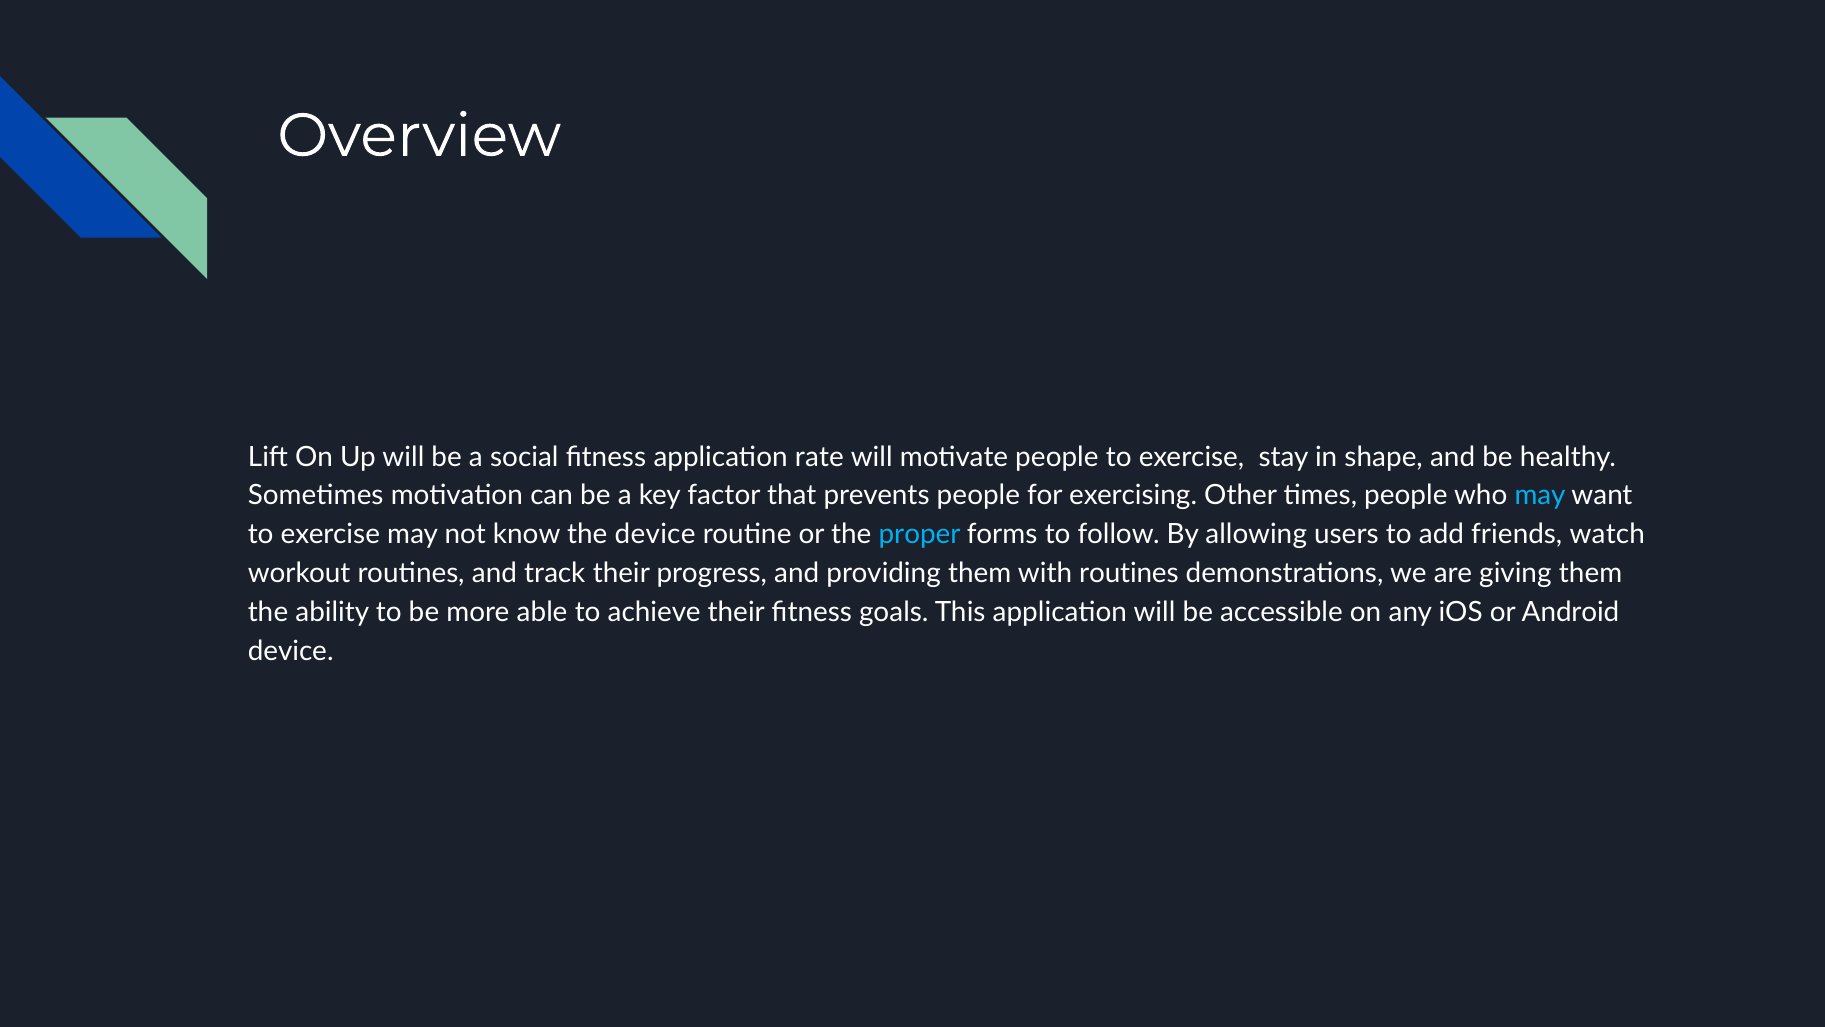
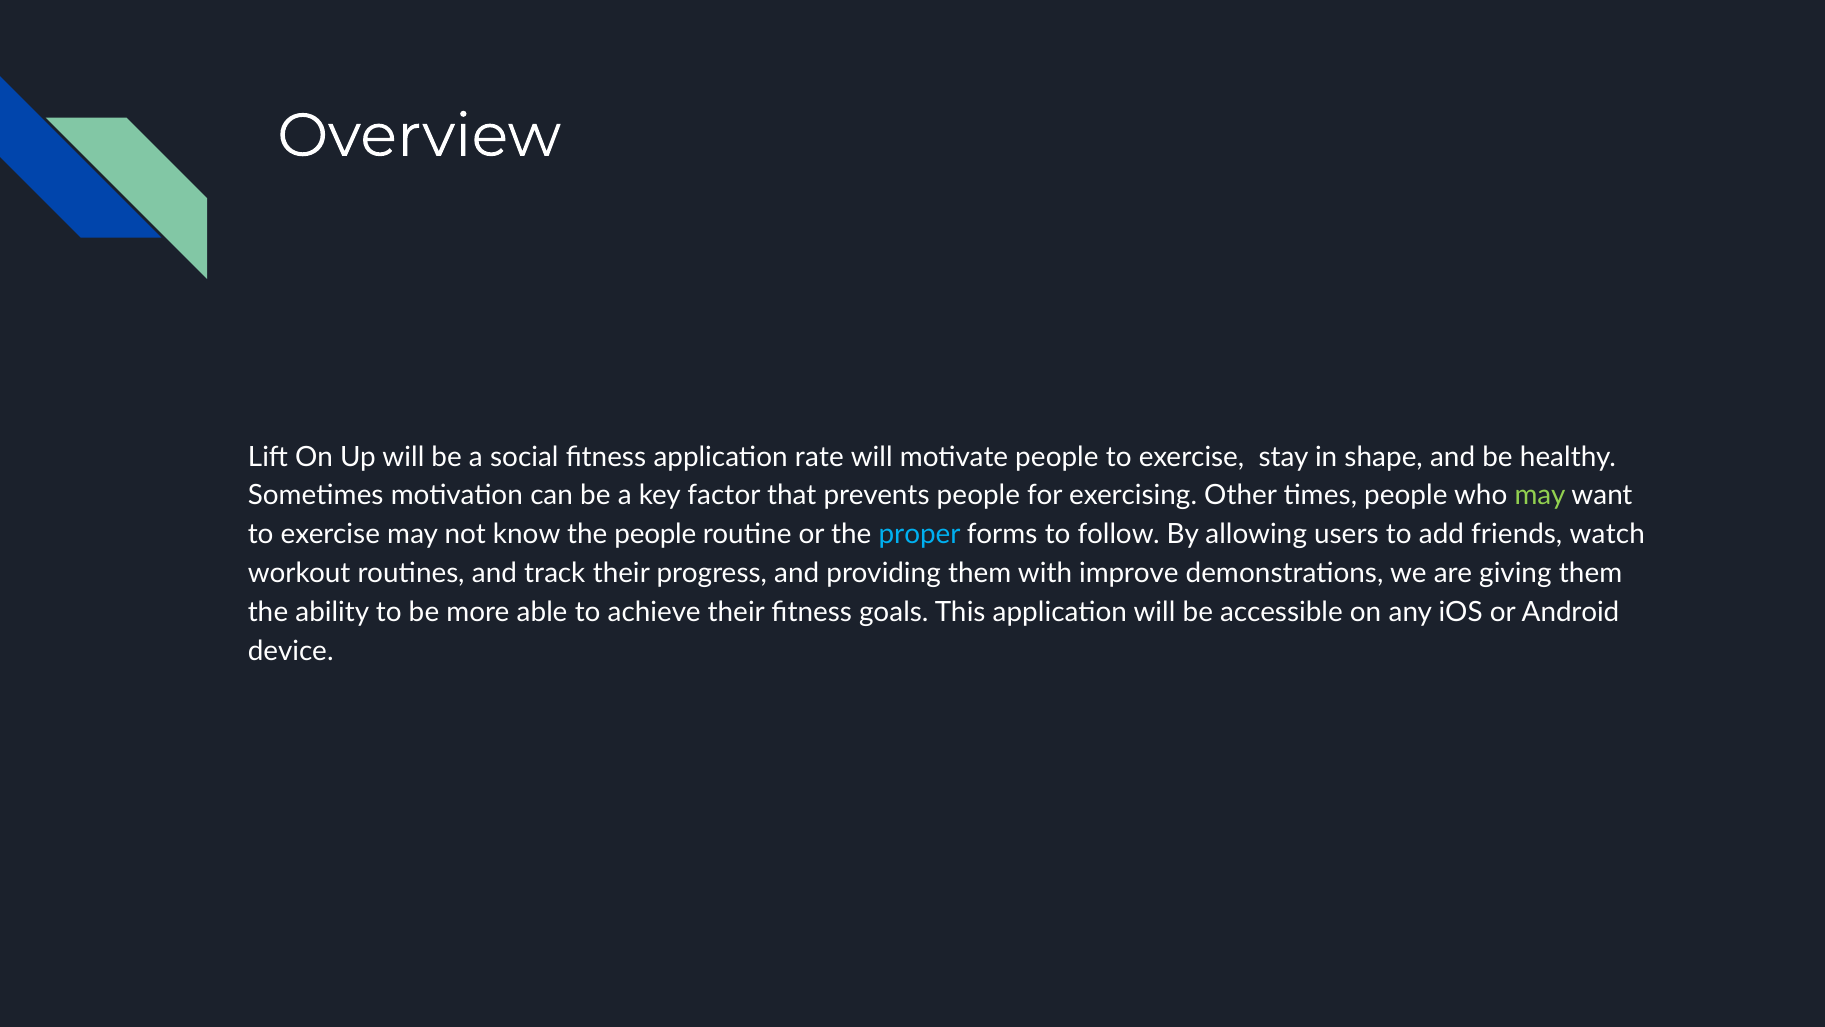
may colour: light blue -> light green (1540, 495)
the device: device -> people (655, 534)
with routines: routines -> improve (1129, 573)
